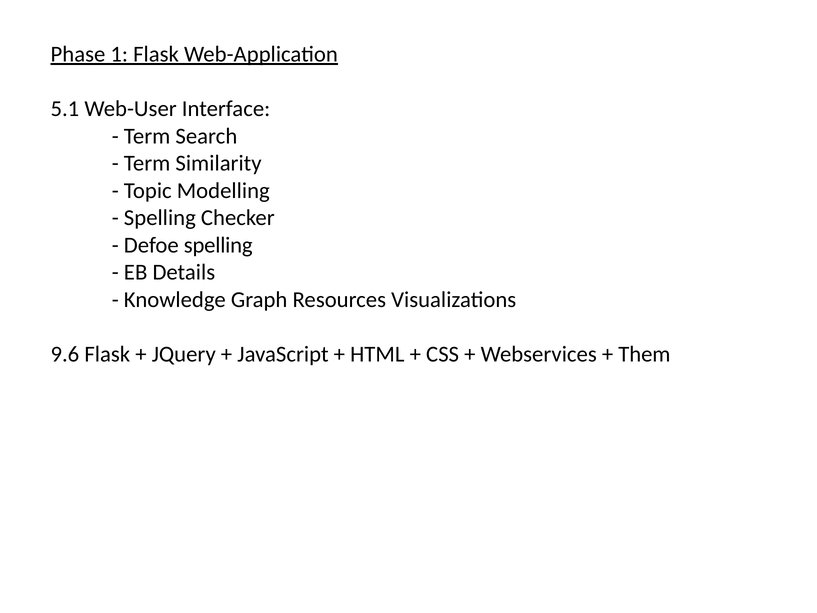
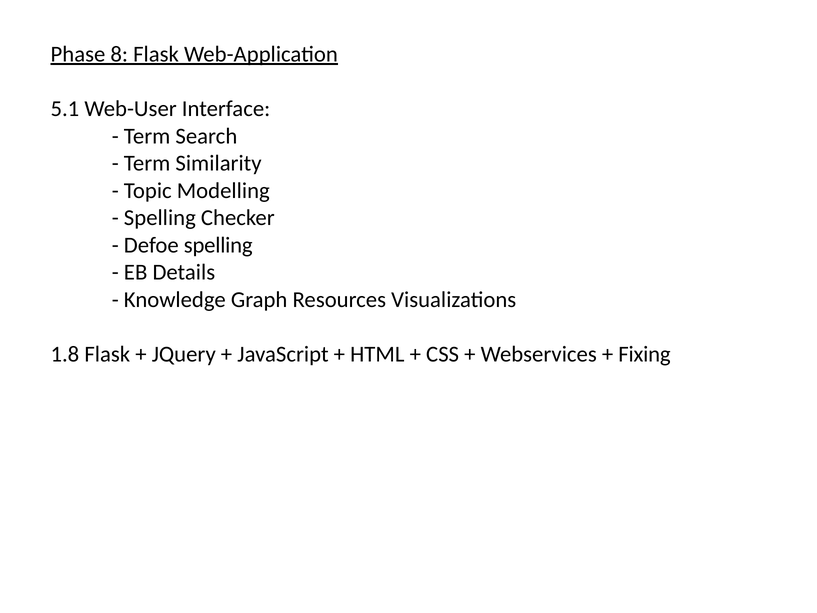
1: 1 -> 8 (119, 54)
9.6: 9.6 -> 1.8 (65, 354)
Them: Them -> Fixing (644, 354)
